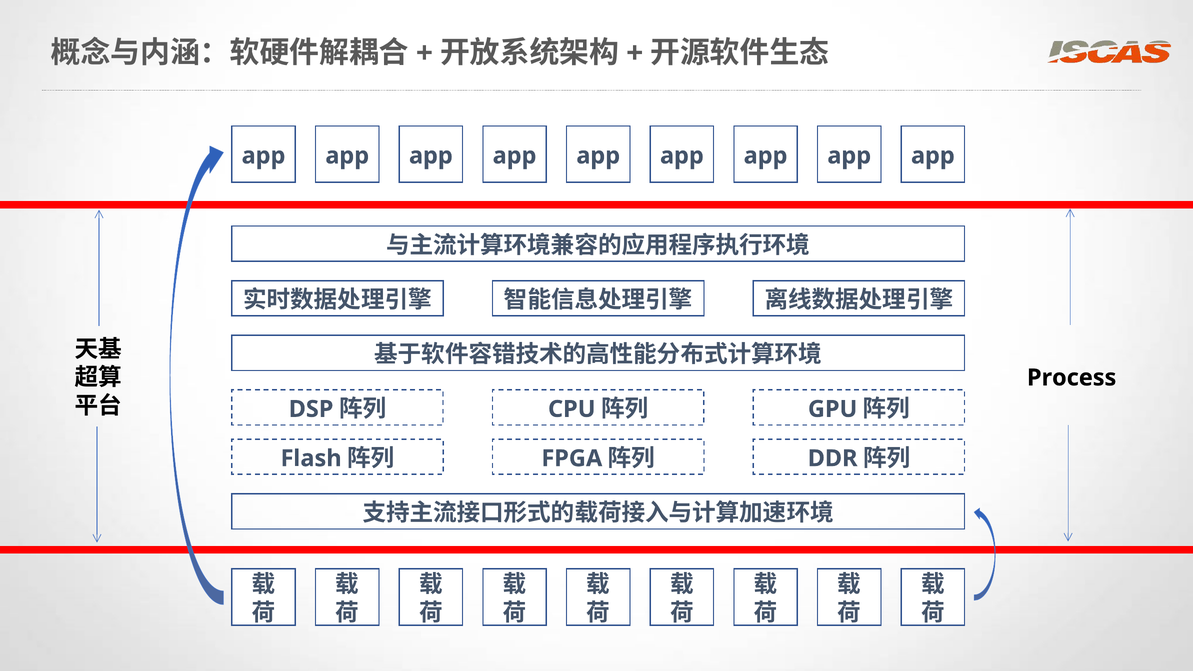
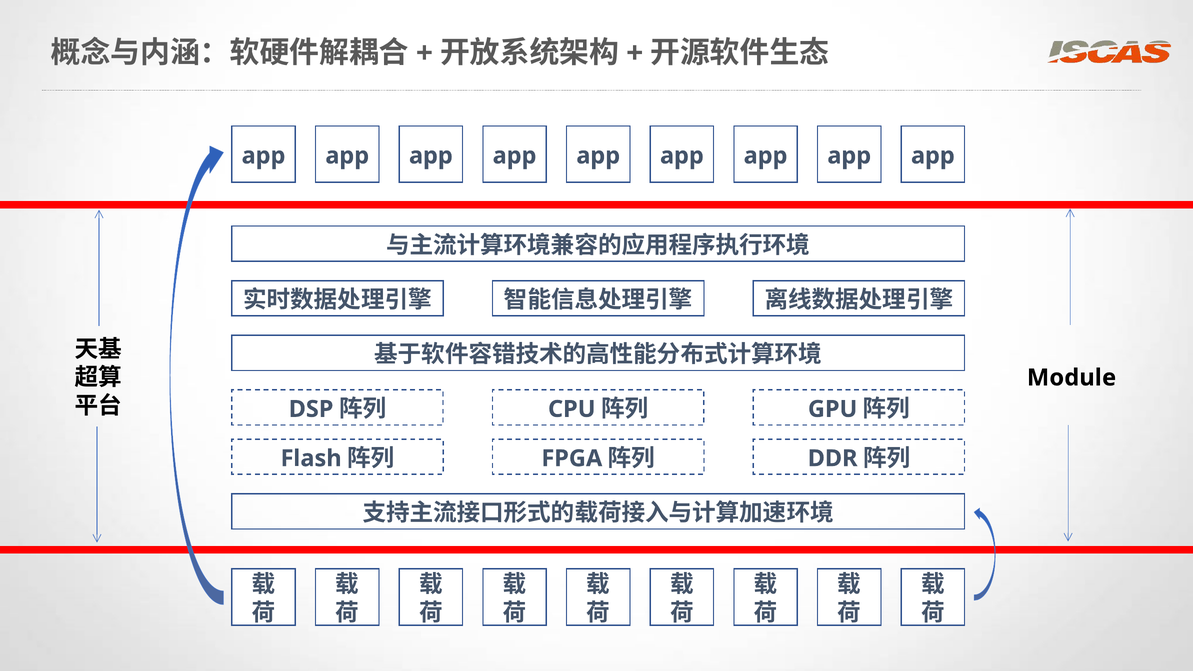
Process: Process -> Module (1072, 378)
